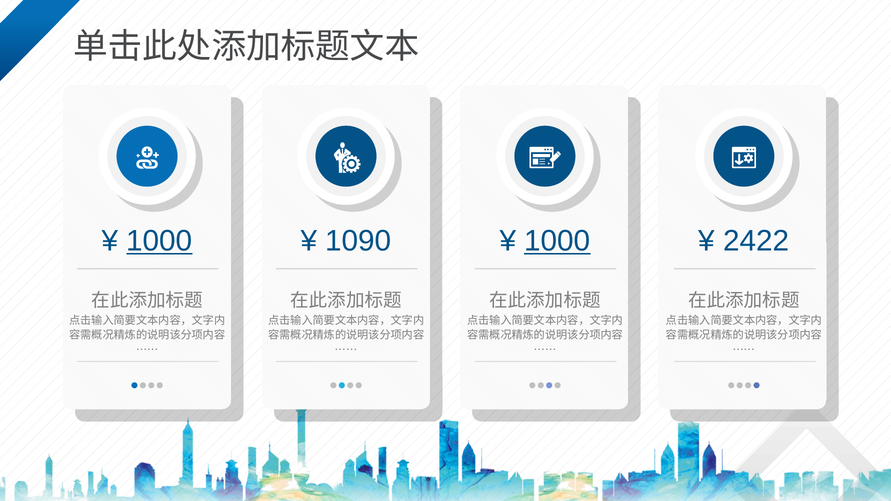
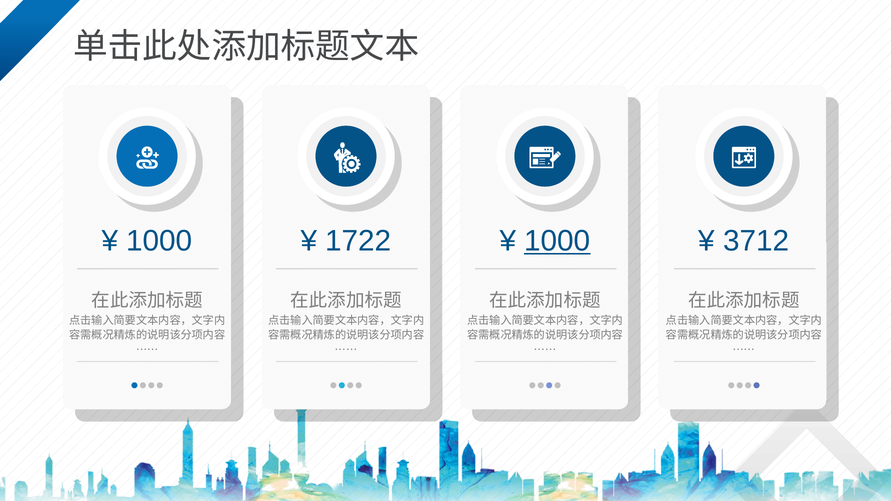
1000 underline: present -> none (159, 241)
1090: 1090 -> 1722 (358, 241)
2422: 2422 -> 3712 (756, 241)
